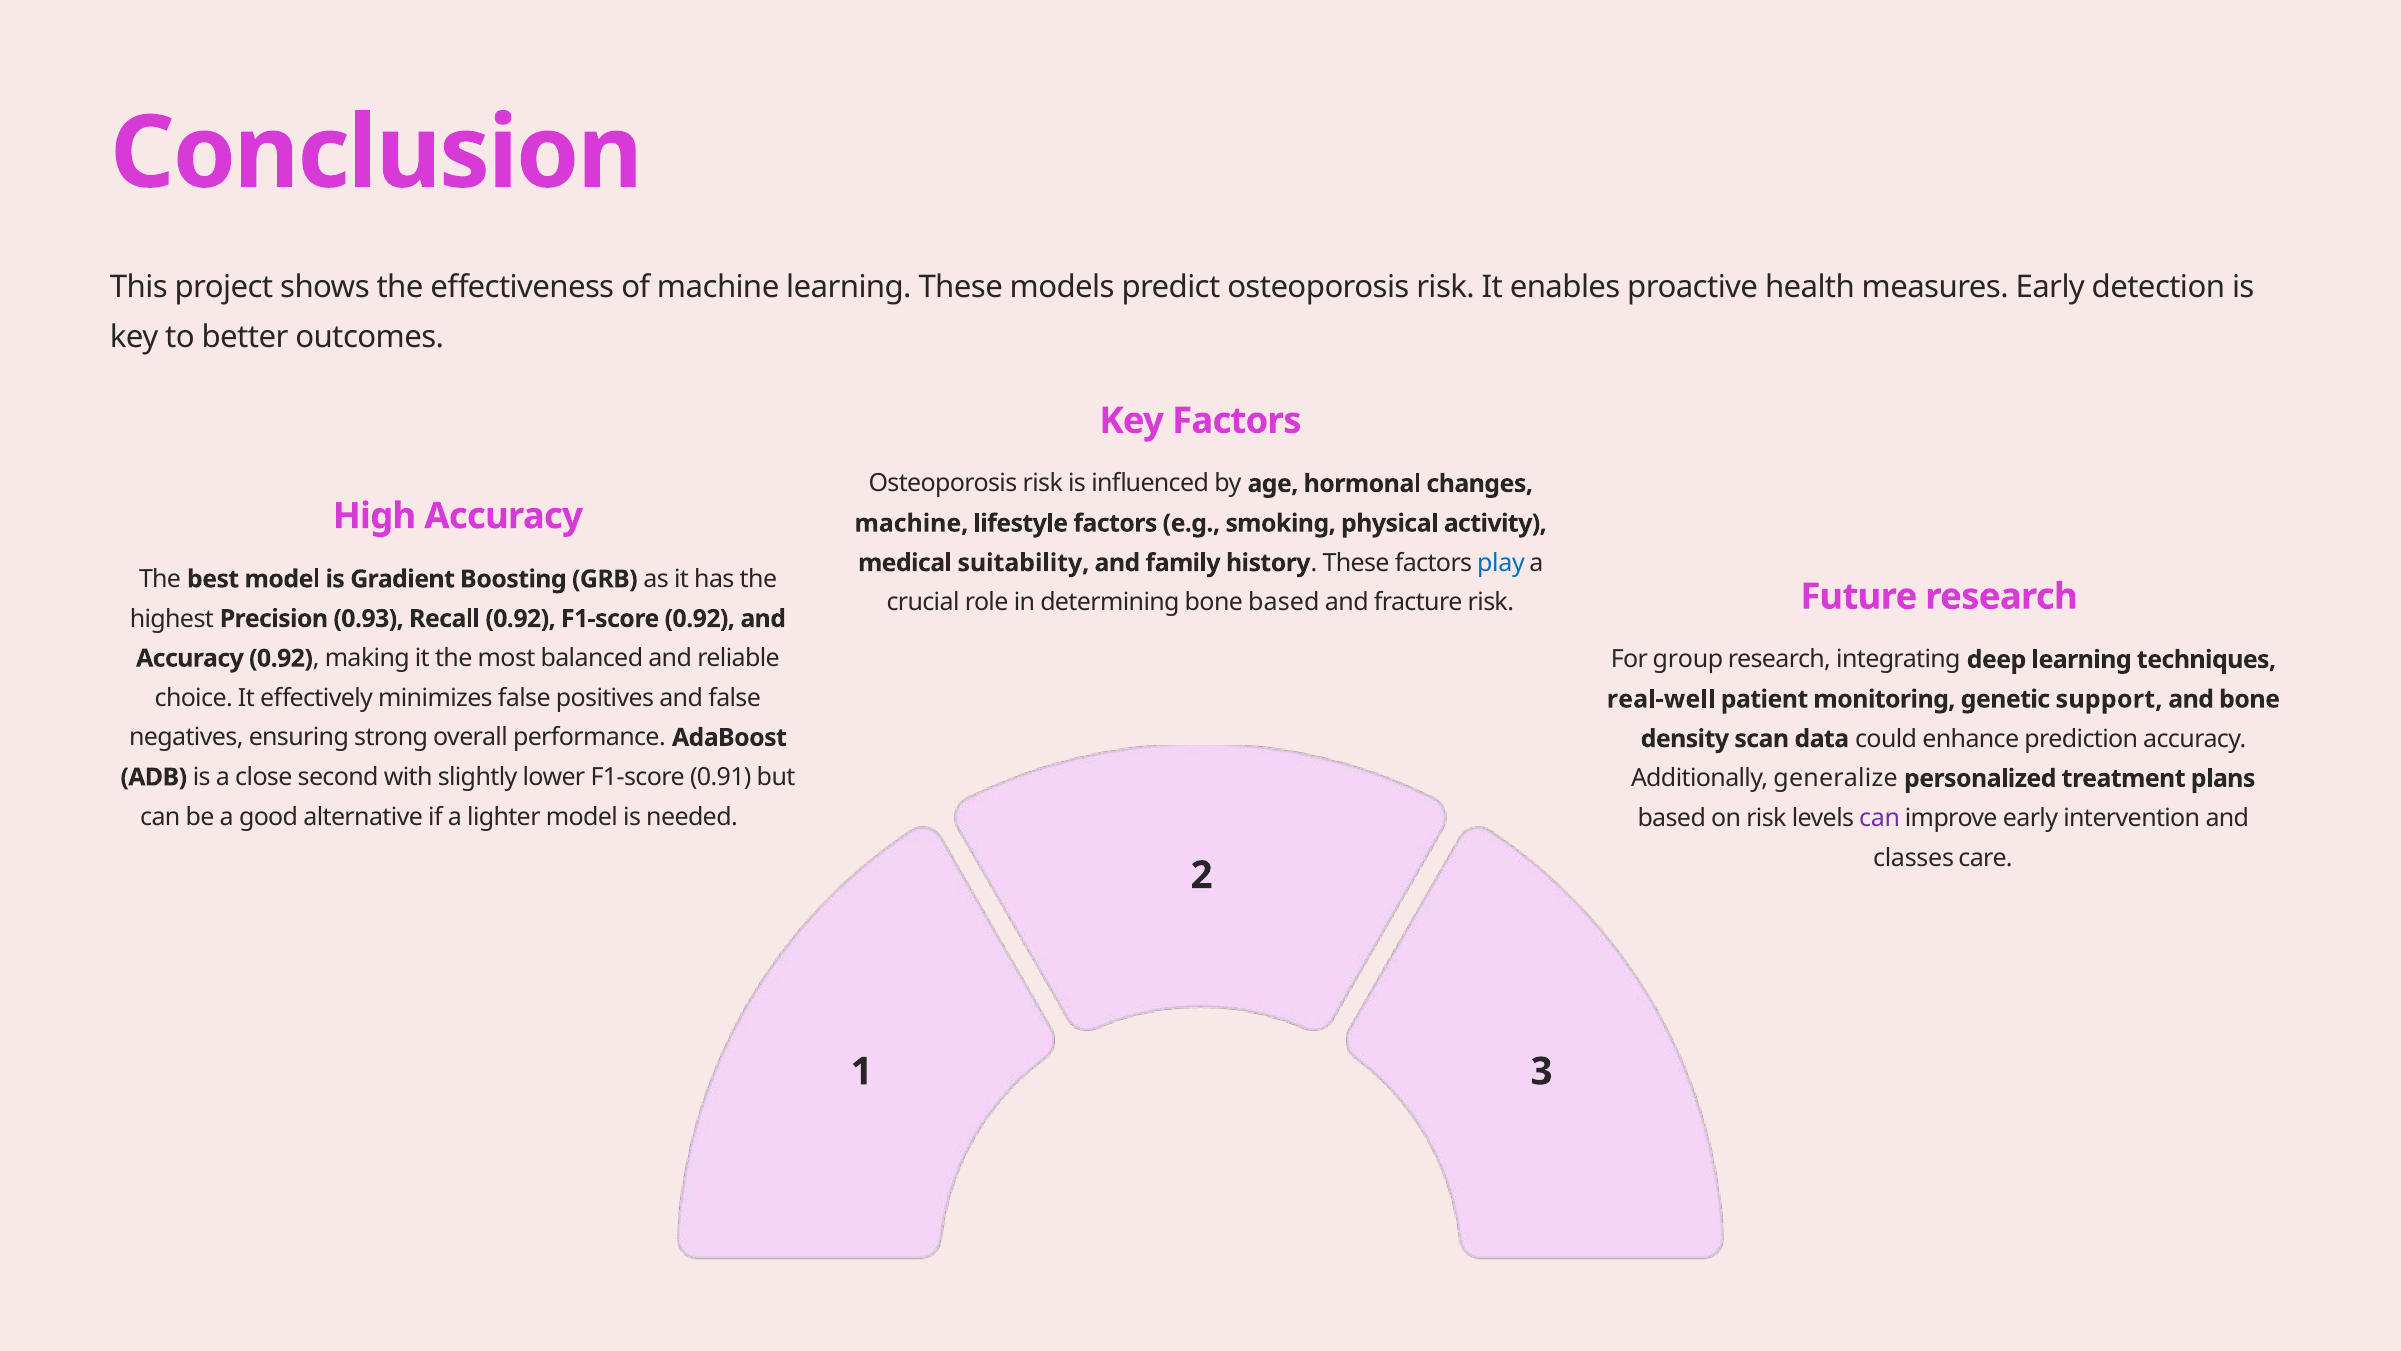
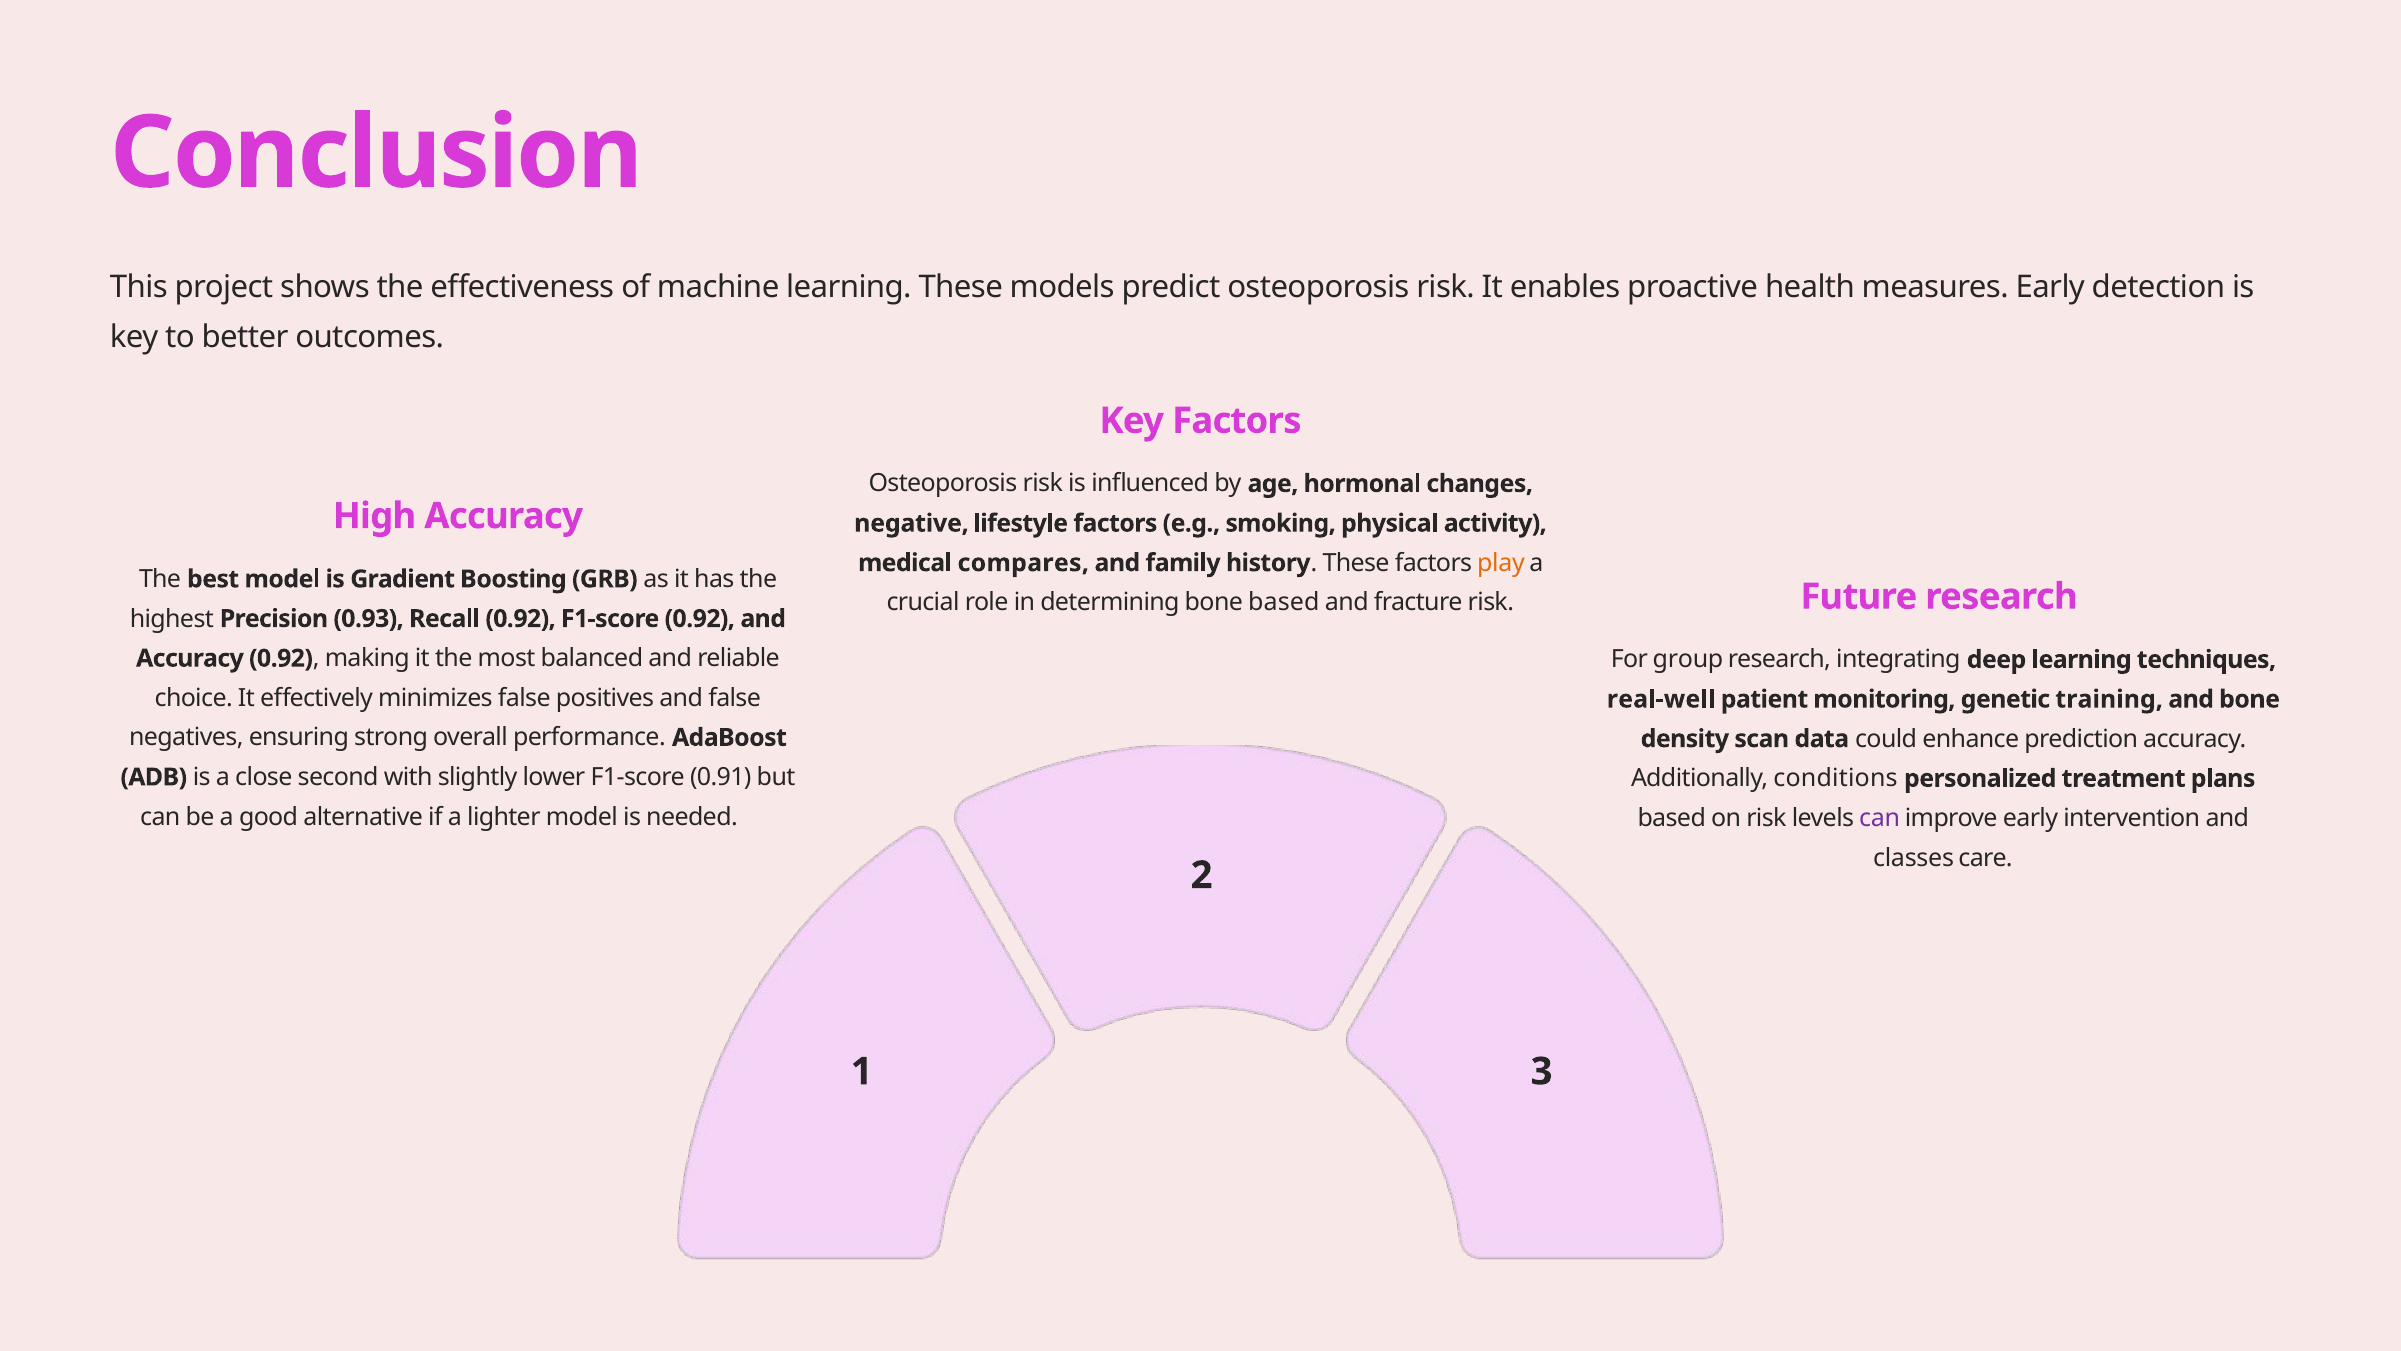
machine: machine -> negative (911, 523)
suitability: suitability -> compares (1023, 563)
play colour: blue -> orange (1501, 563)
support: support -> training (2109, 699)
generalize: generalize -> conditions (1836, 778)
